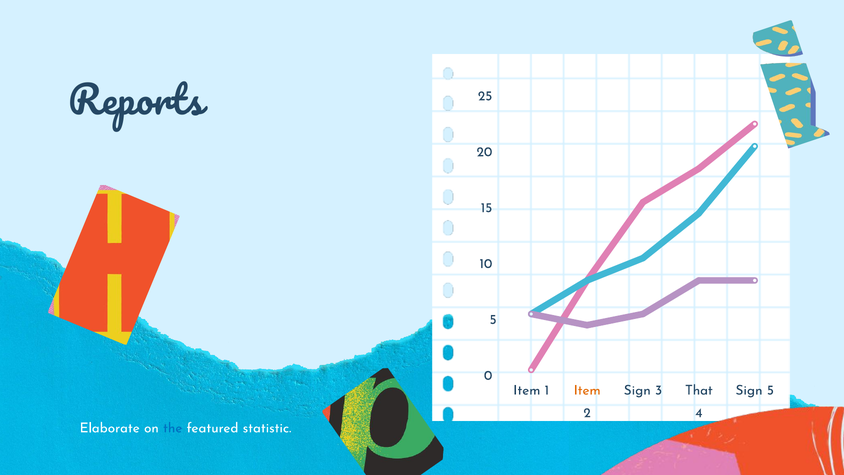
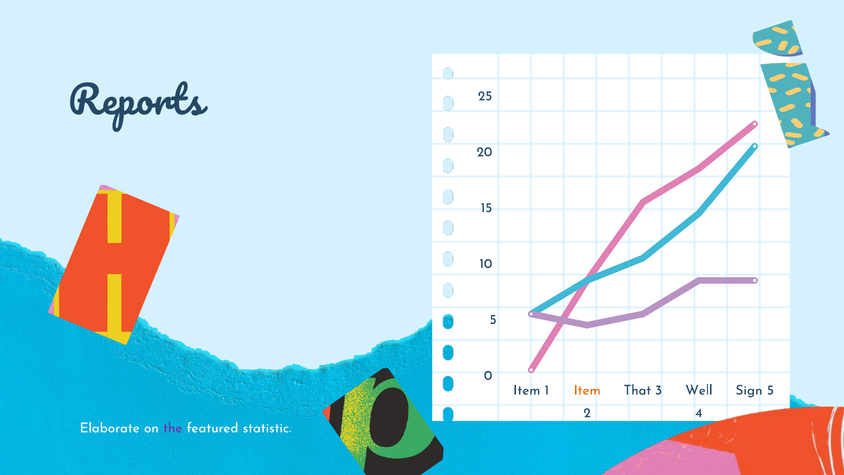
Sign: Sign -> That (637, 390)
That: That -> Well (699, 390)
the colour: blue -> purple (173, 428)
